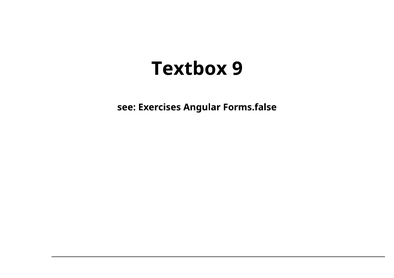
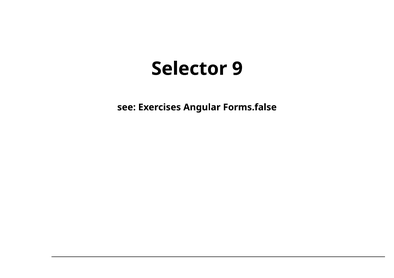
Textbox: Textbox -> Selector (189, 69)
